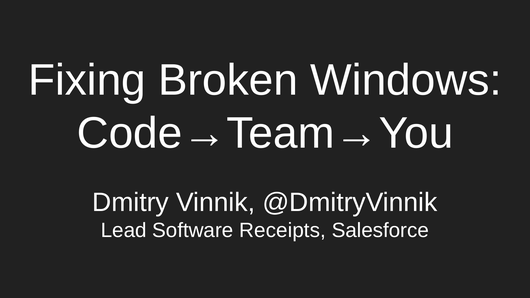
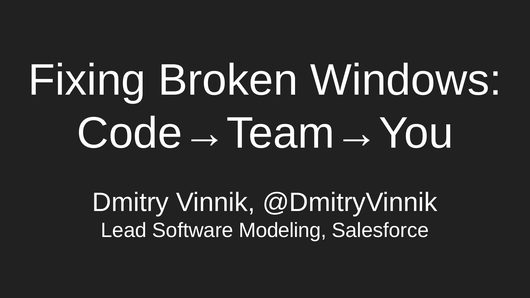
Receipts: Receipts -> Modeling (283, 231)
